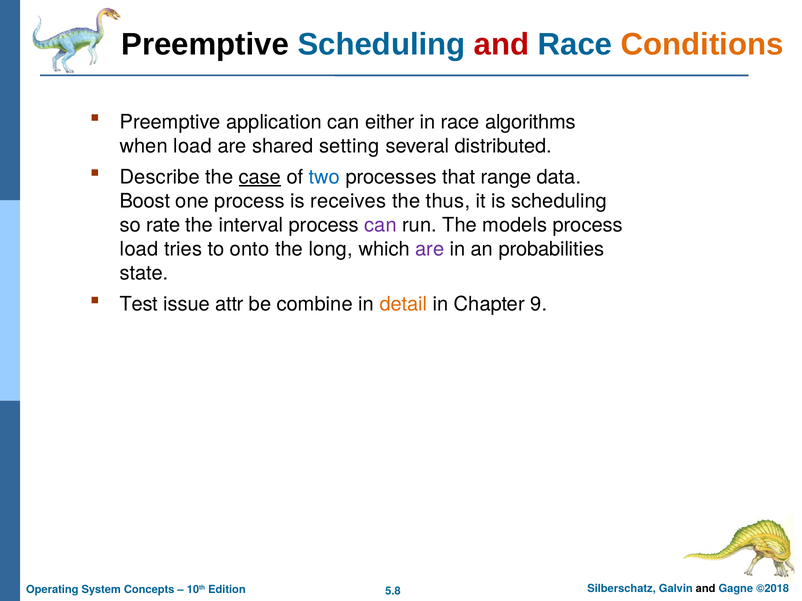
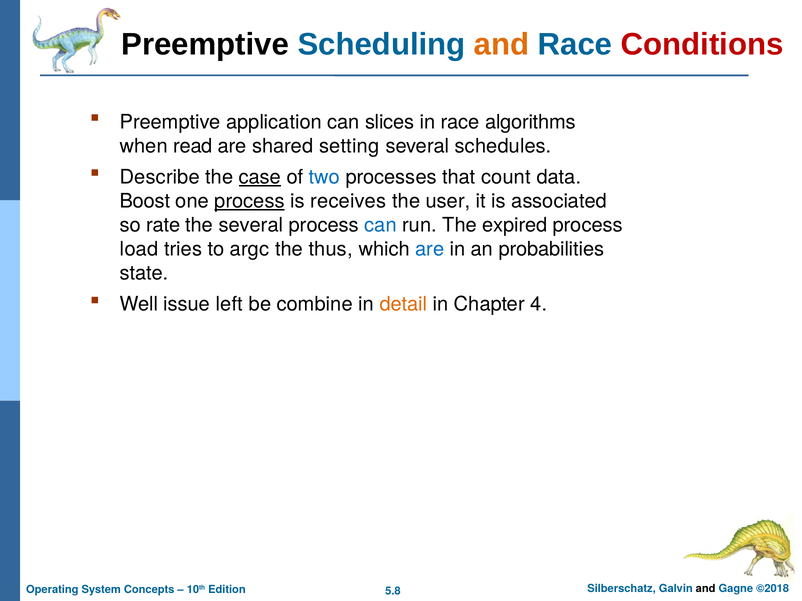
and colour: red -> orange (502, 45)
Conditions colour: orange -> red (702, 45)
either: either -> slices (390, 122)
when load: load -> read (193, 146)
distributed: distributed -> schedules (503, 146)
range: range -> count (506, 177)
process underline: none -> present (249, 201)
thus: thus -> user (448, 201)
is scheduling: scheduling -> associated (559, 201)
the interval: interval -> several (251, 225)
can colour: purple -> blue (381, 225)
models: models -> expired (515, 225)
onto: onto -> argc (250, 249)
long: long -> thus (331, 249)
are colour: purple -> blue (430, 249)
Test: Test -> Well (139, 305)
attr: attr -> left (229, 305)
9: 9 -> 4 (539, 305)
